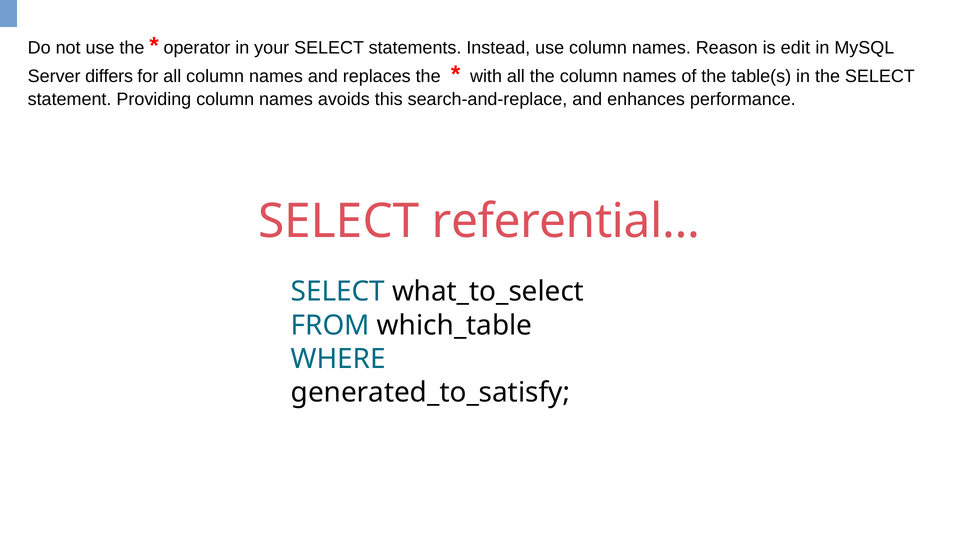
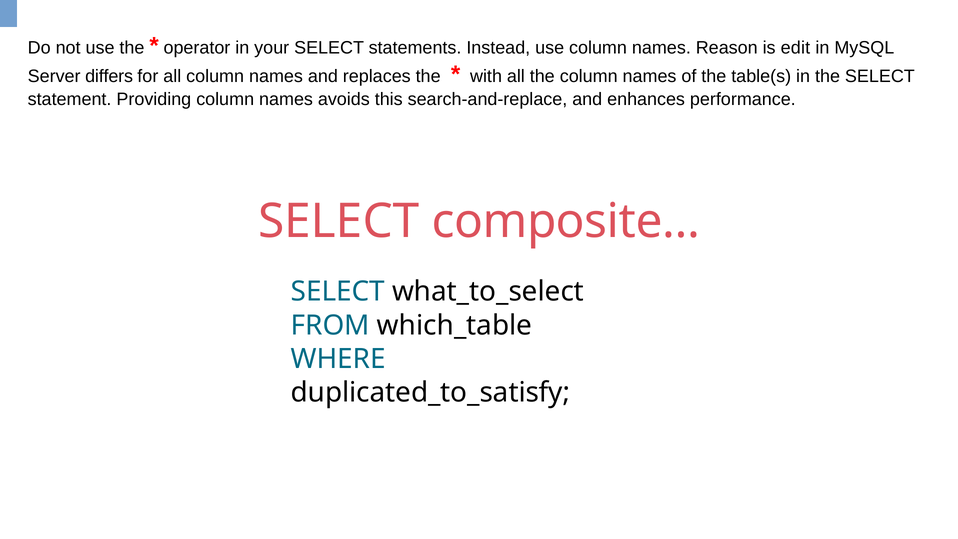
referential…: referential… -> composite… (566, 221)
generated_to_satisfy: generated_to_satisfy -> duplicated_to_satisfy (430, 392)
